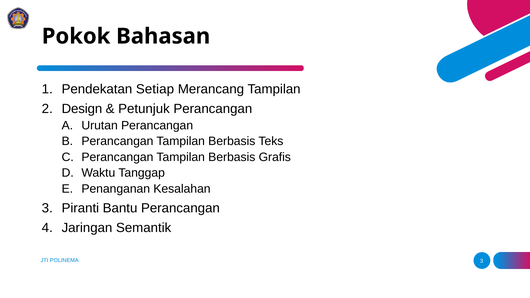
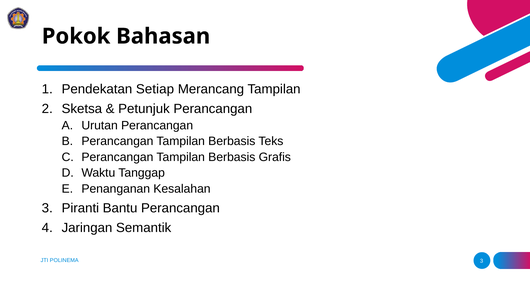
Design: Design -> Sketsa (82, 109)
